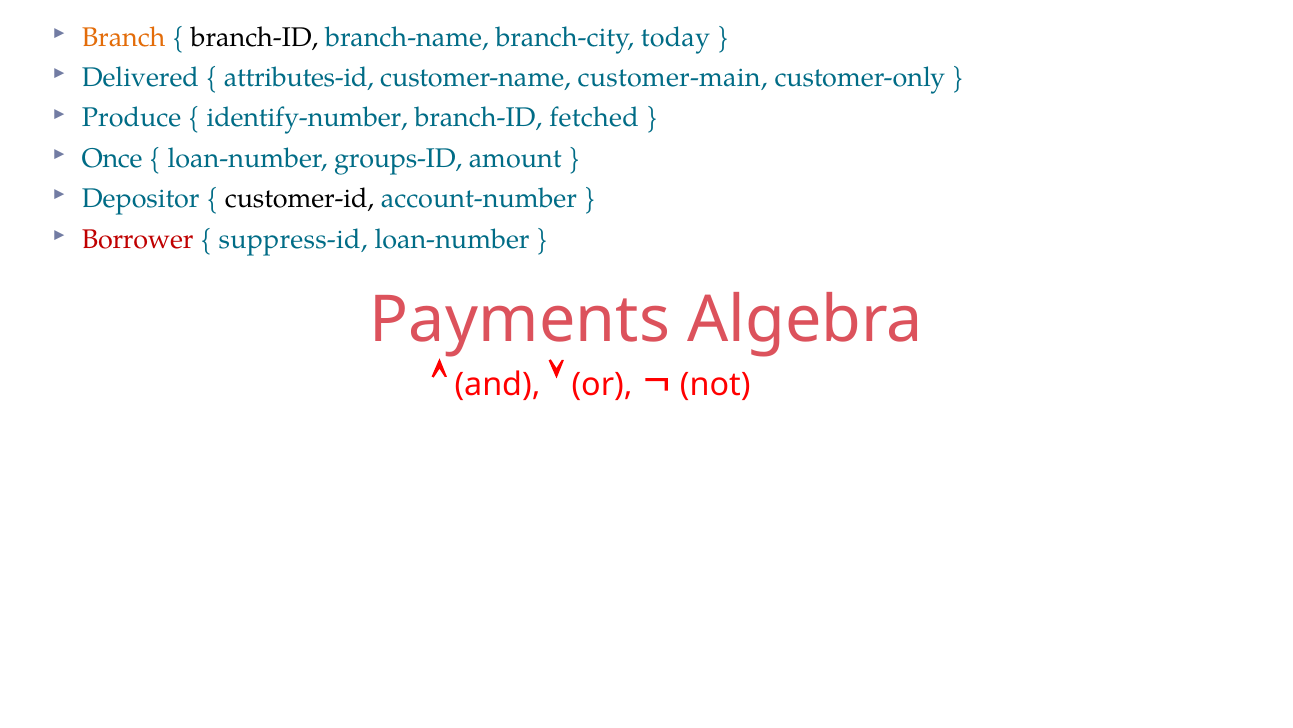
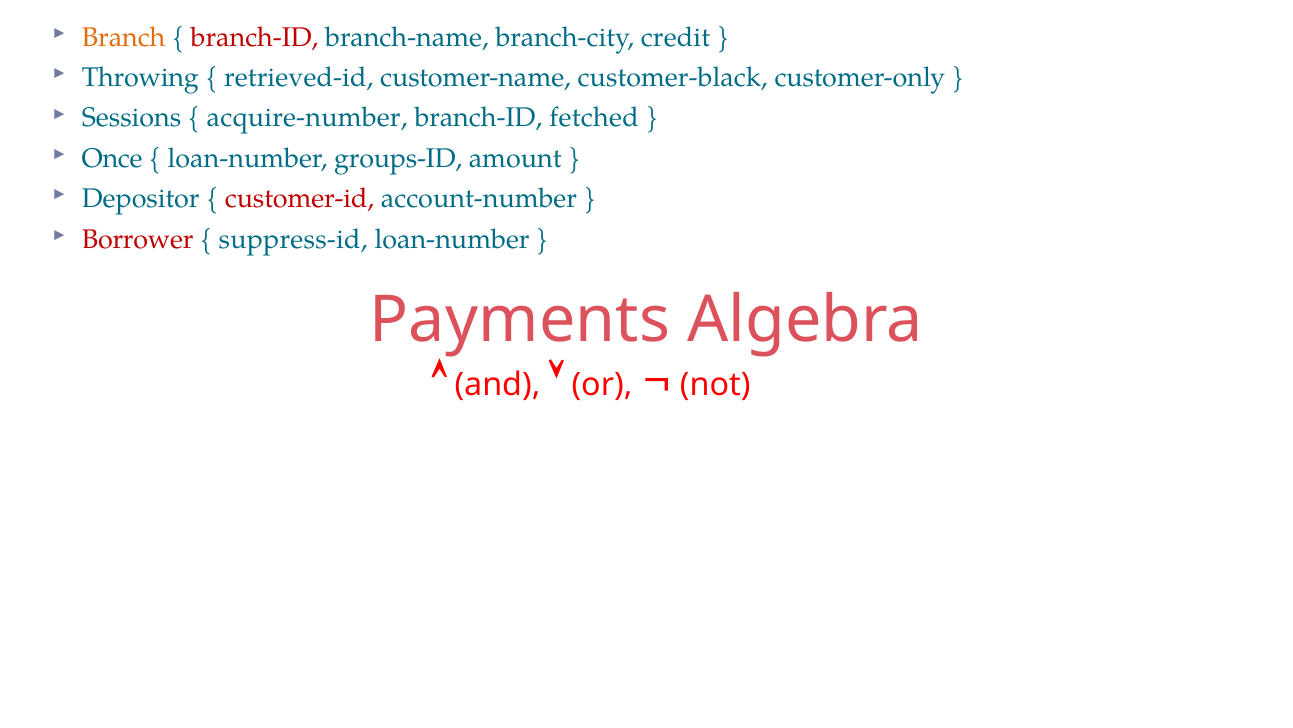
branch-ID colour: black -> red (255, 37)
today: today -> credit (675, 37)
Delivered: Delivered -> Throwing (140, 78)
attributes-id: attributes-id -> retrieved-id (299, 78)
customer-main: customer-main -> customer-black (673, 78)
Produce: Produce -> Sessions (132, 118)
identify-number: identify-number -> acquire-number (307, 118)
customer-id colour: black -> red (300, 199)
